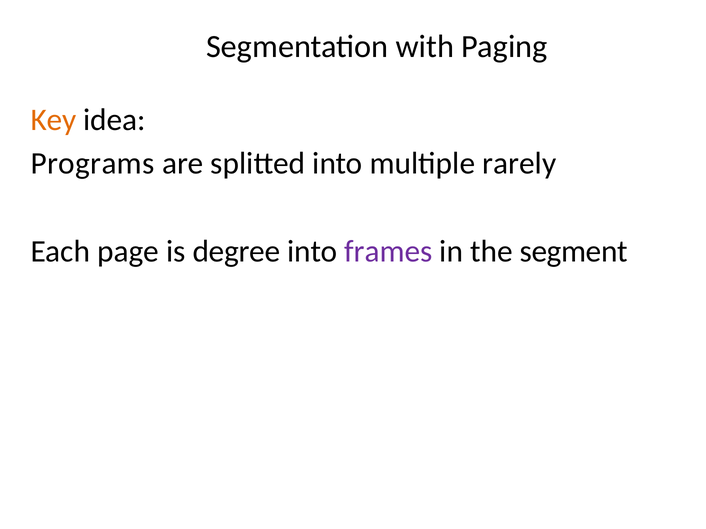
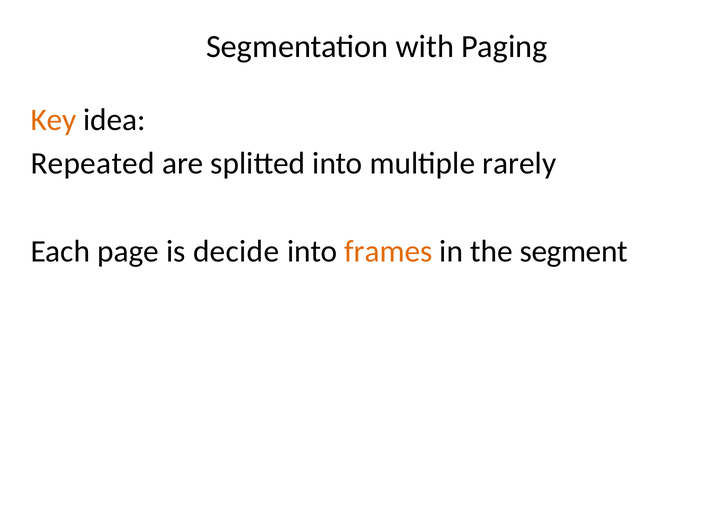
Programs: Programs -> Repeated (93, 164)
degree: degree -> decide (236, 252)
frames colour: purple -> orange (388, 252)
